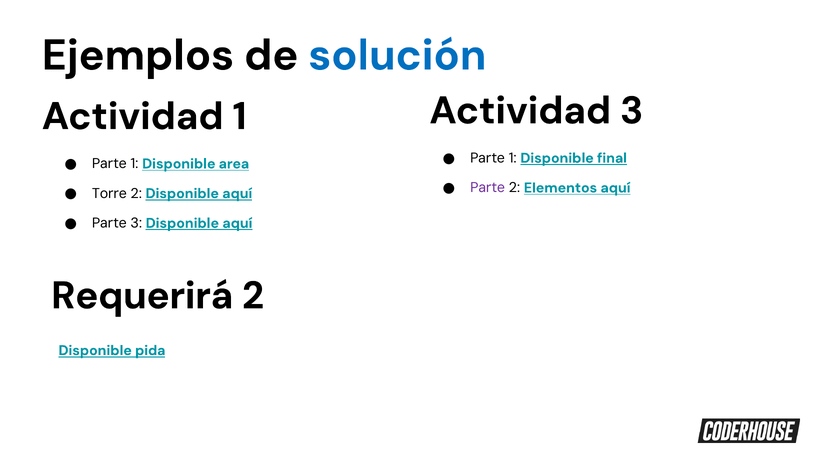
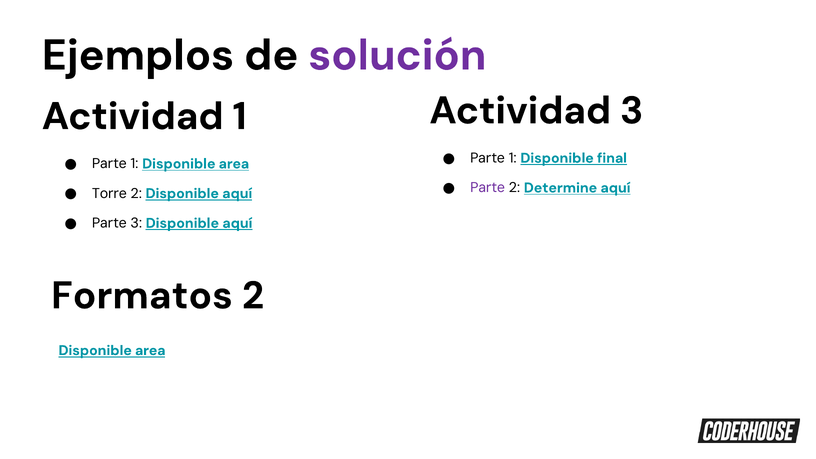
solución colour: blue -> purple (397, 55)
Elementos: Elementos -> Determine (560, 188)
Requerirá: Requerirá -> Formatos (142, 296)
pida: pida -> area (150, 350)
